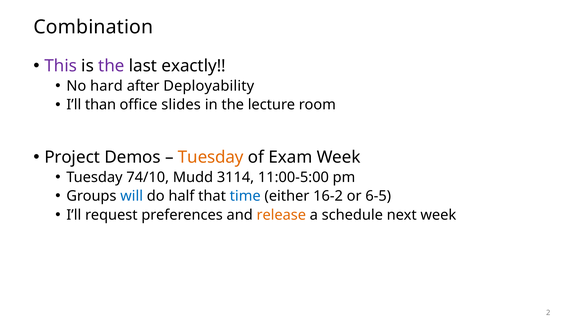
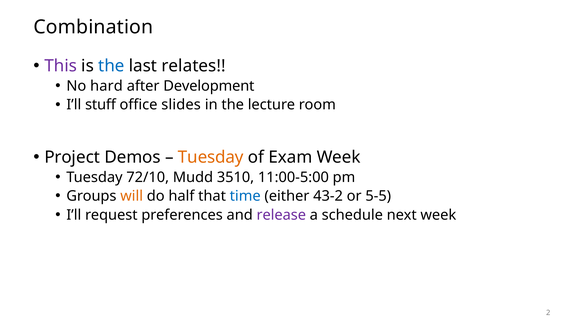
the colour: purple -> blue (111, 66)
exactly: exactly -> relates (194, 66)
Deployability: Deployability -> Development (209, 86)
than: than -> stuff (101, 105)
74/10: 74/10 -> 72/10 (148, 178)
3114: 3114 -> 3510 (236, 178)
will colour: blue -> orange (132, 196)
16-2: 16-2 -> 43-2 (328, 196)
6-5: 6-5 -> 5-5 (378, 196)
release colour: orange -> purple (281, 215)
